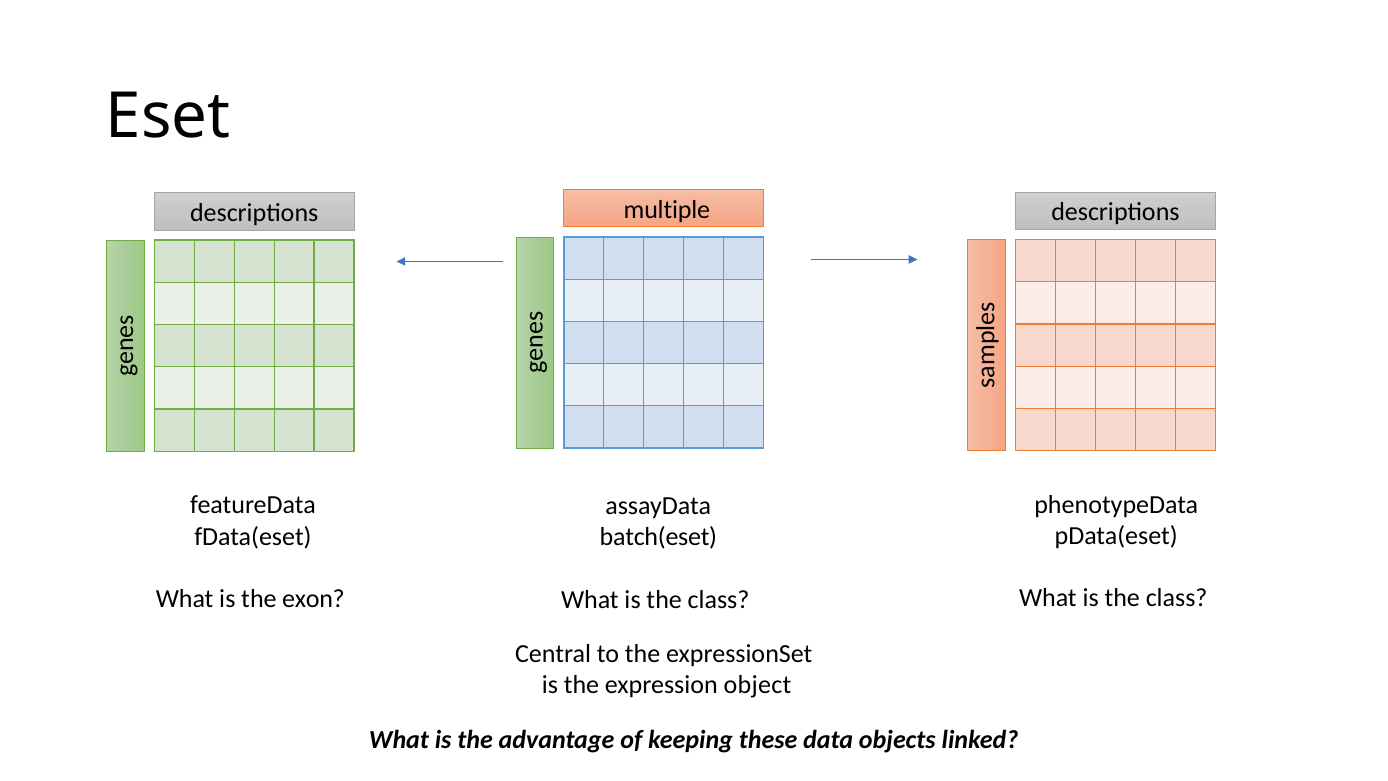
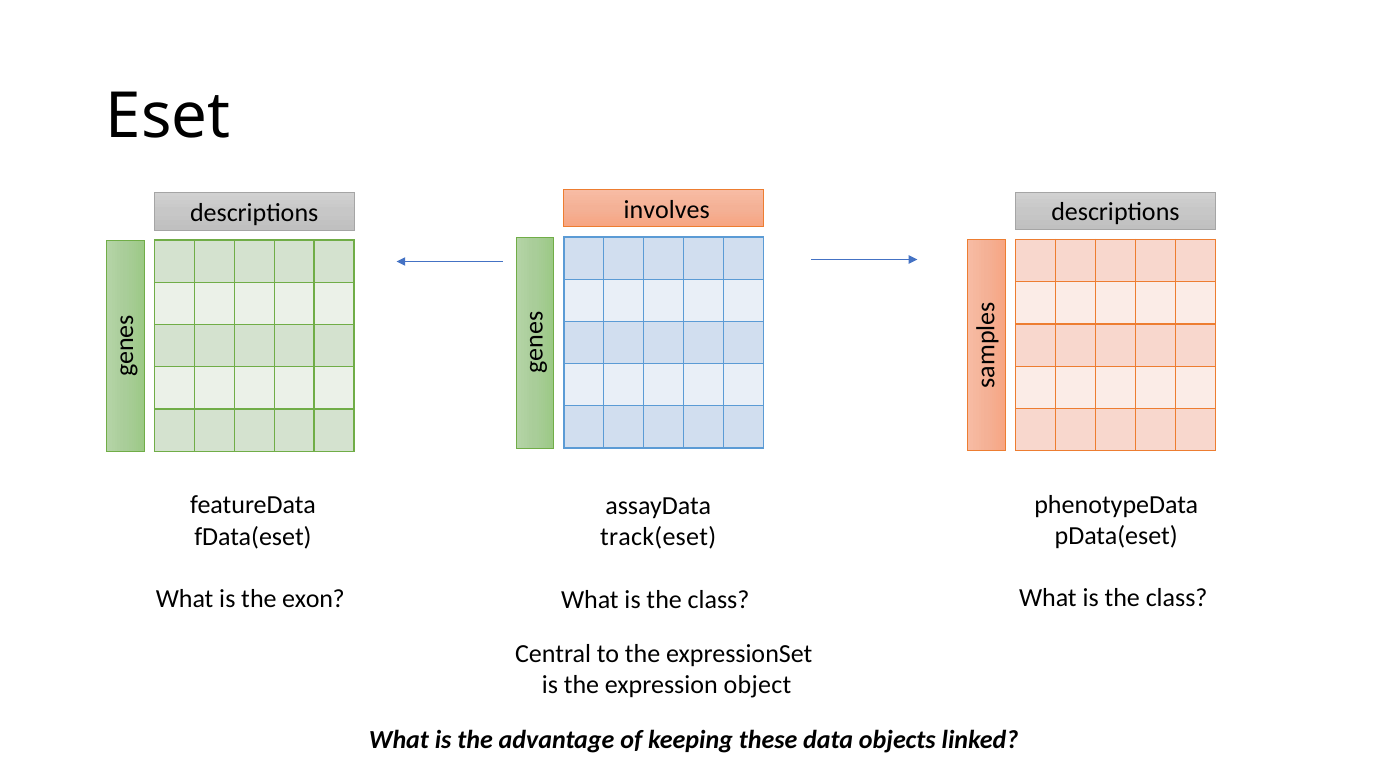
multiple: multiple -> involves (667, 210)
batch(eset: batch(eset -> track(eset (658, 537)
